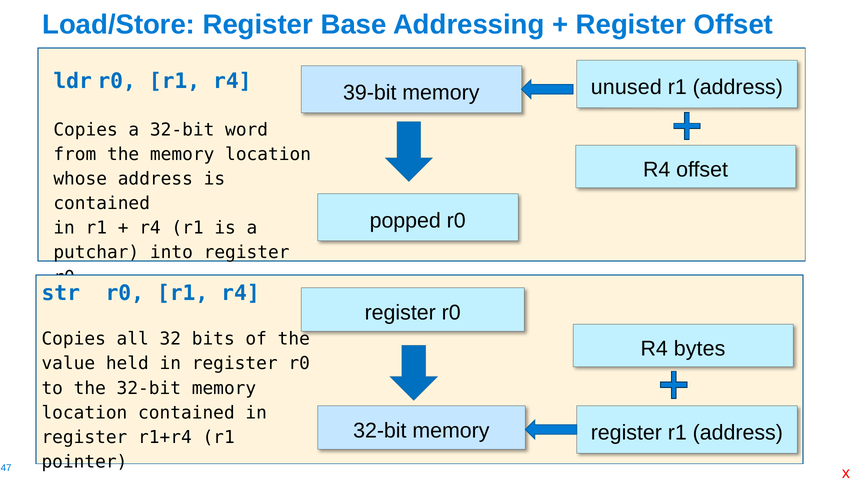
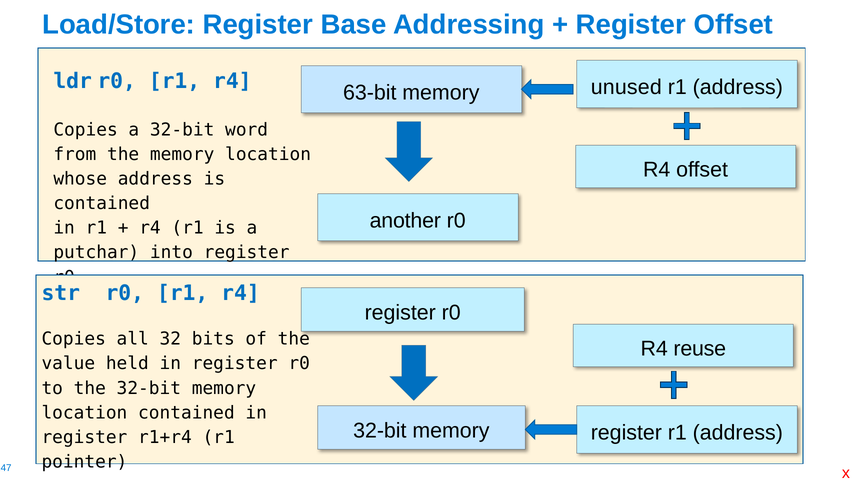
39-bit: 39-bit -> 63-bit (370, 93)
popped: popped -> another (405, 221)
bytes: bytes -> reuse (700, 349)
